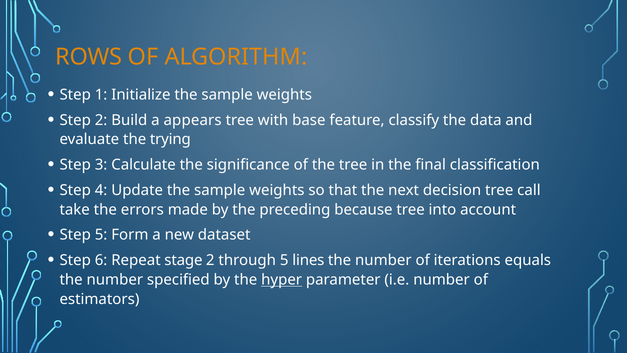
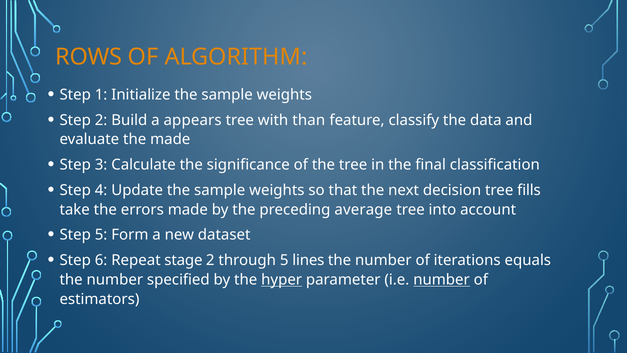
base: base -> than (309, 120)
the trying: trying -> made (170, 139)
call: call -> fills (529, 190)
because: because -> average (363, 209)
number underline: none -> present (442, 280)
